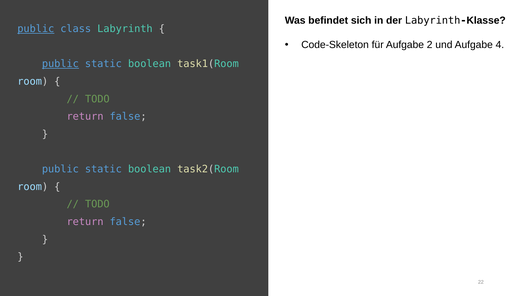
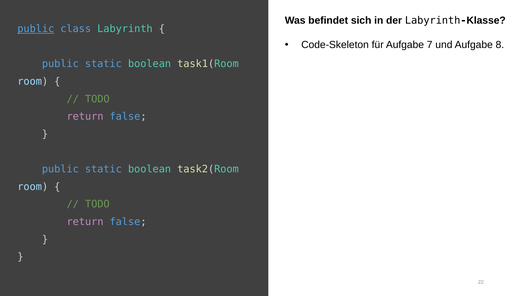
2: 2 -> 7 (430, 45)
4: 4 -> 8 (500, 45)
public underline: present -> none (60, 64)
